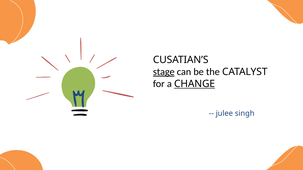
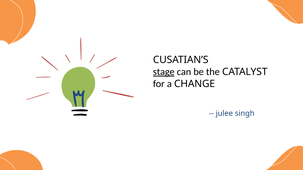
CHANGE underline: present -> none (195, 84)
